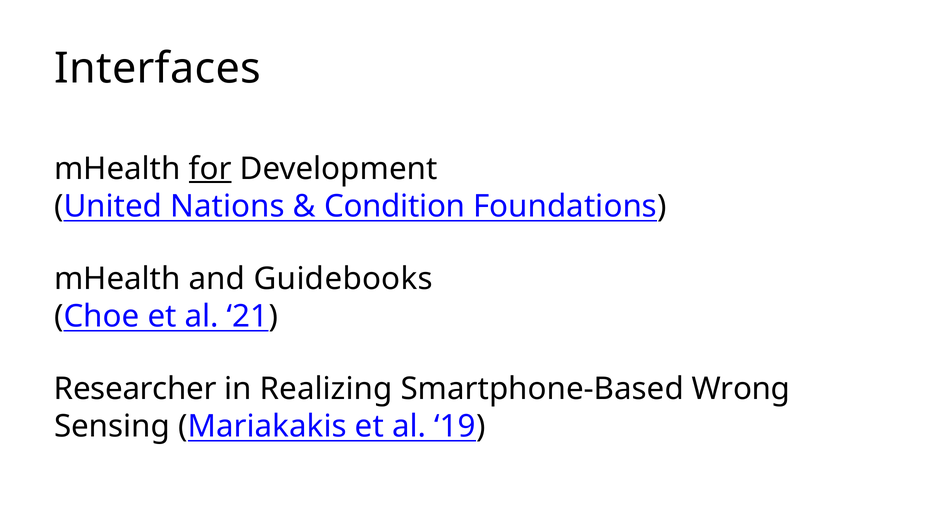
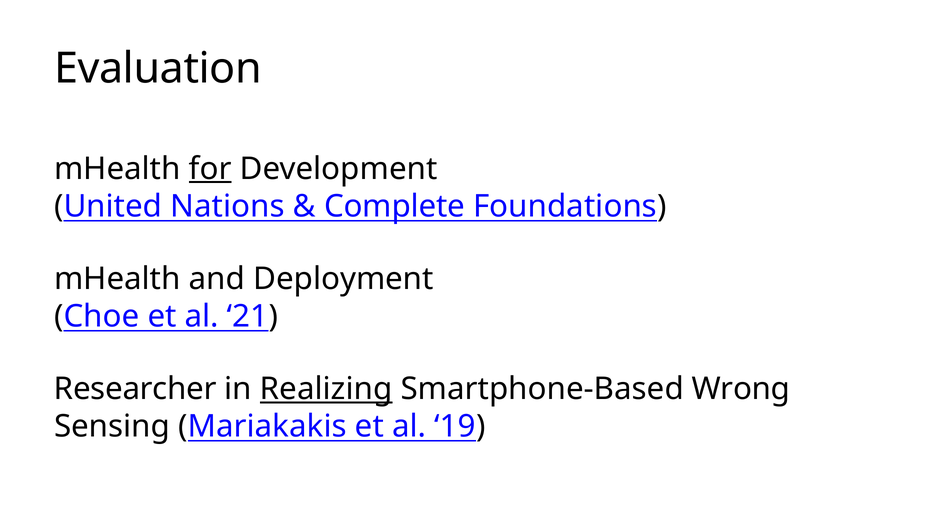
Interfaces: Interfaces -> Evaluation (158, 68)
Condition: Condition -> Complete (395, 206)
Guidebooks: Guidebooks -> Deployment (343, 279)
Realizing underline: none -> present (326, 389)
